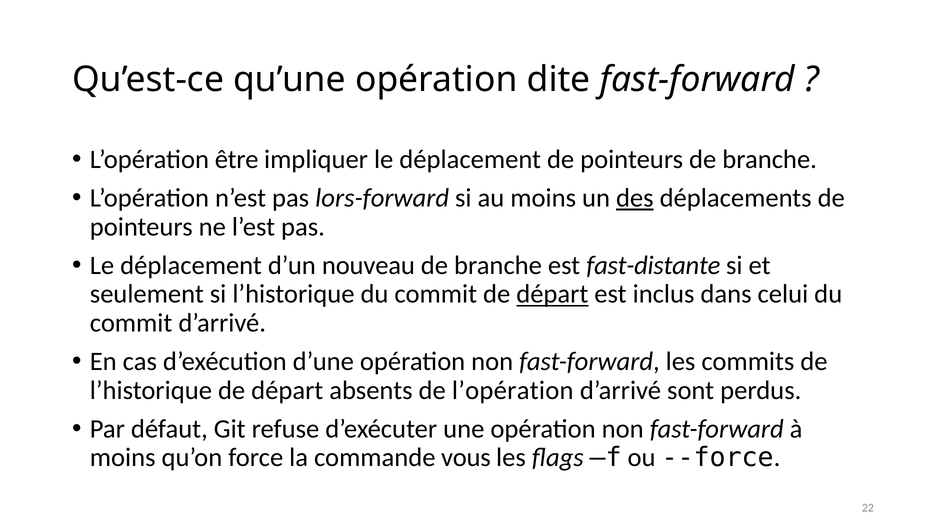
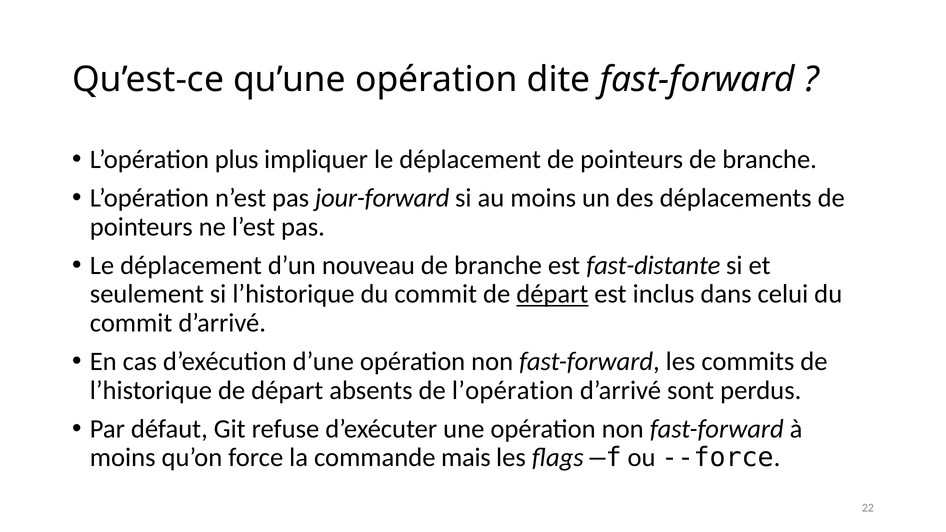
être: être -> plus (237, 159)
lors-forward: lors-forward -> jour-forward (382, 198)
des underline: present -> none (635, 198)
vous: vous -> mais (466, 458)
